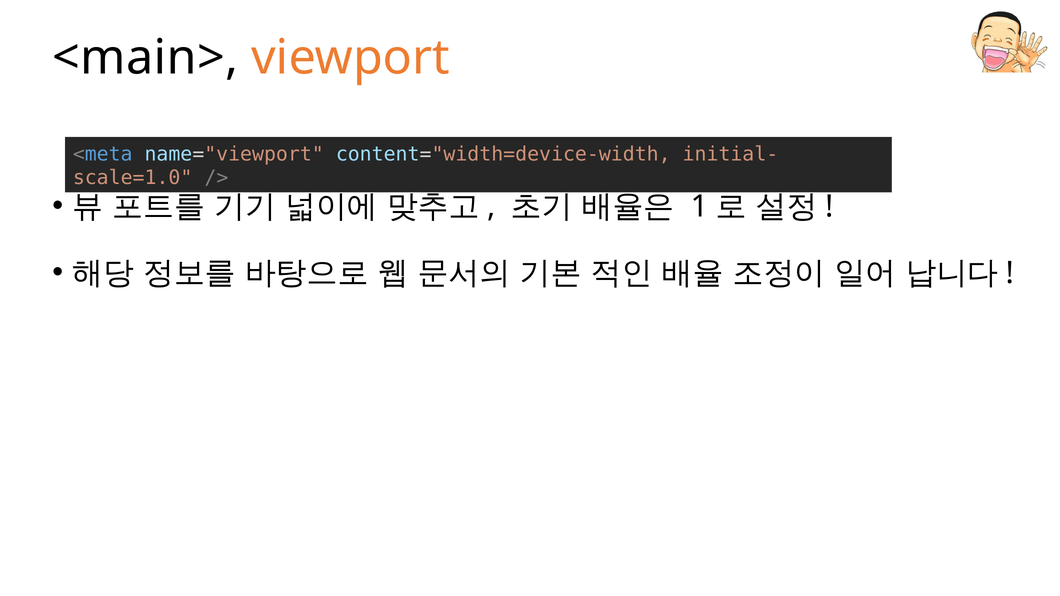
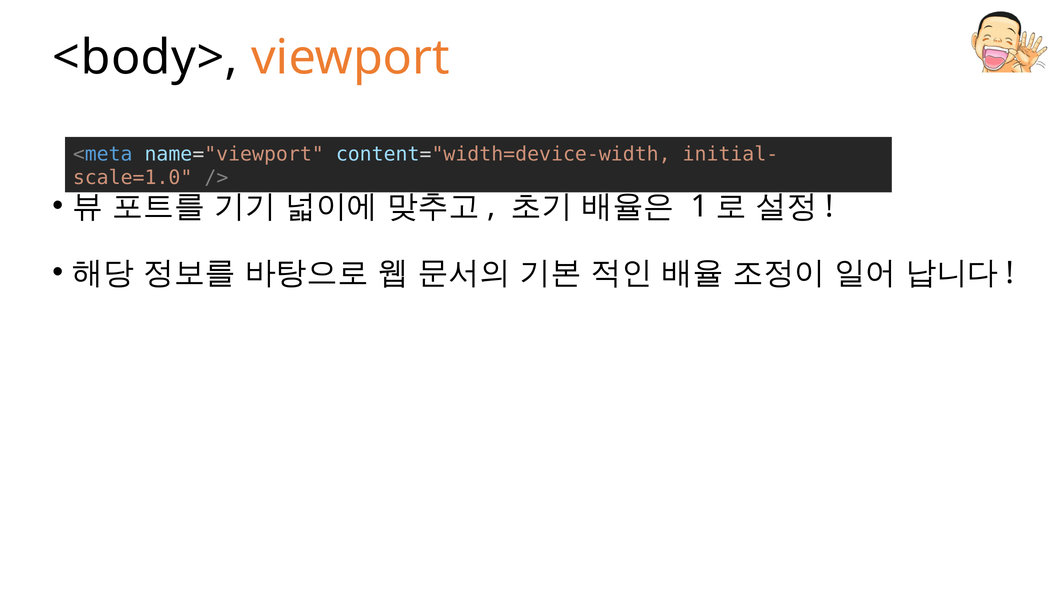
<main>: <main> -> <body> (145, 58)
